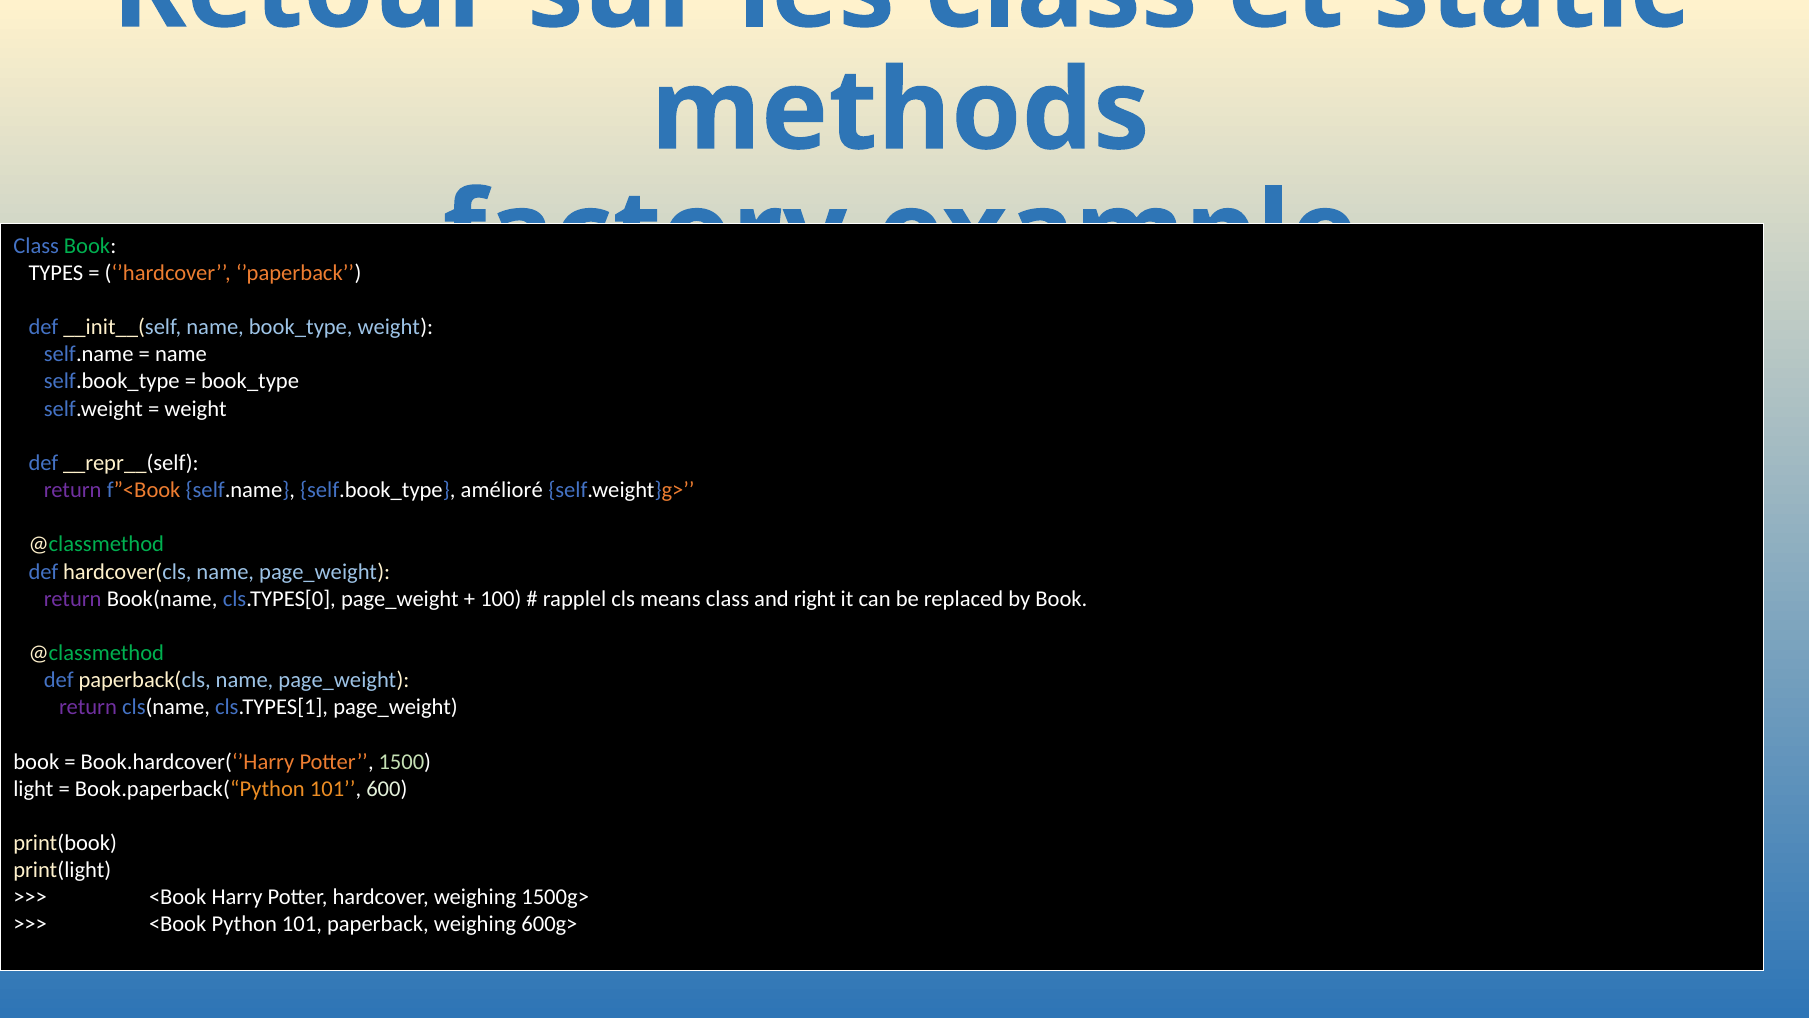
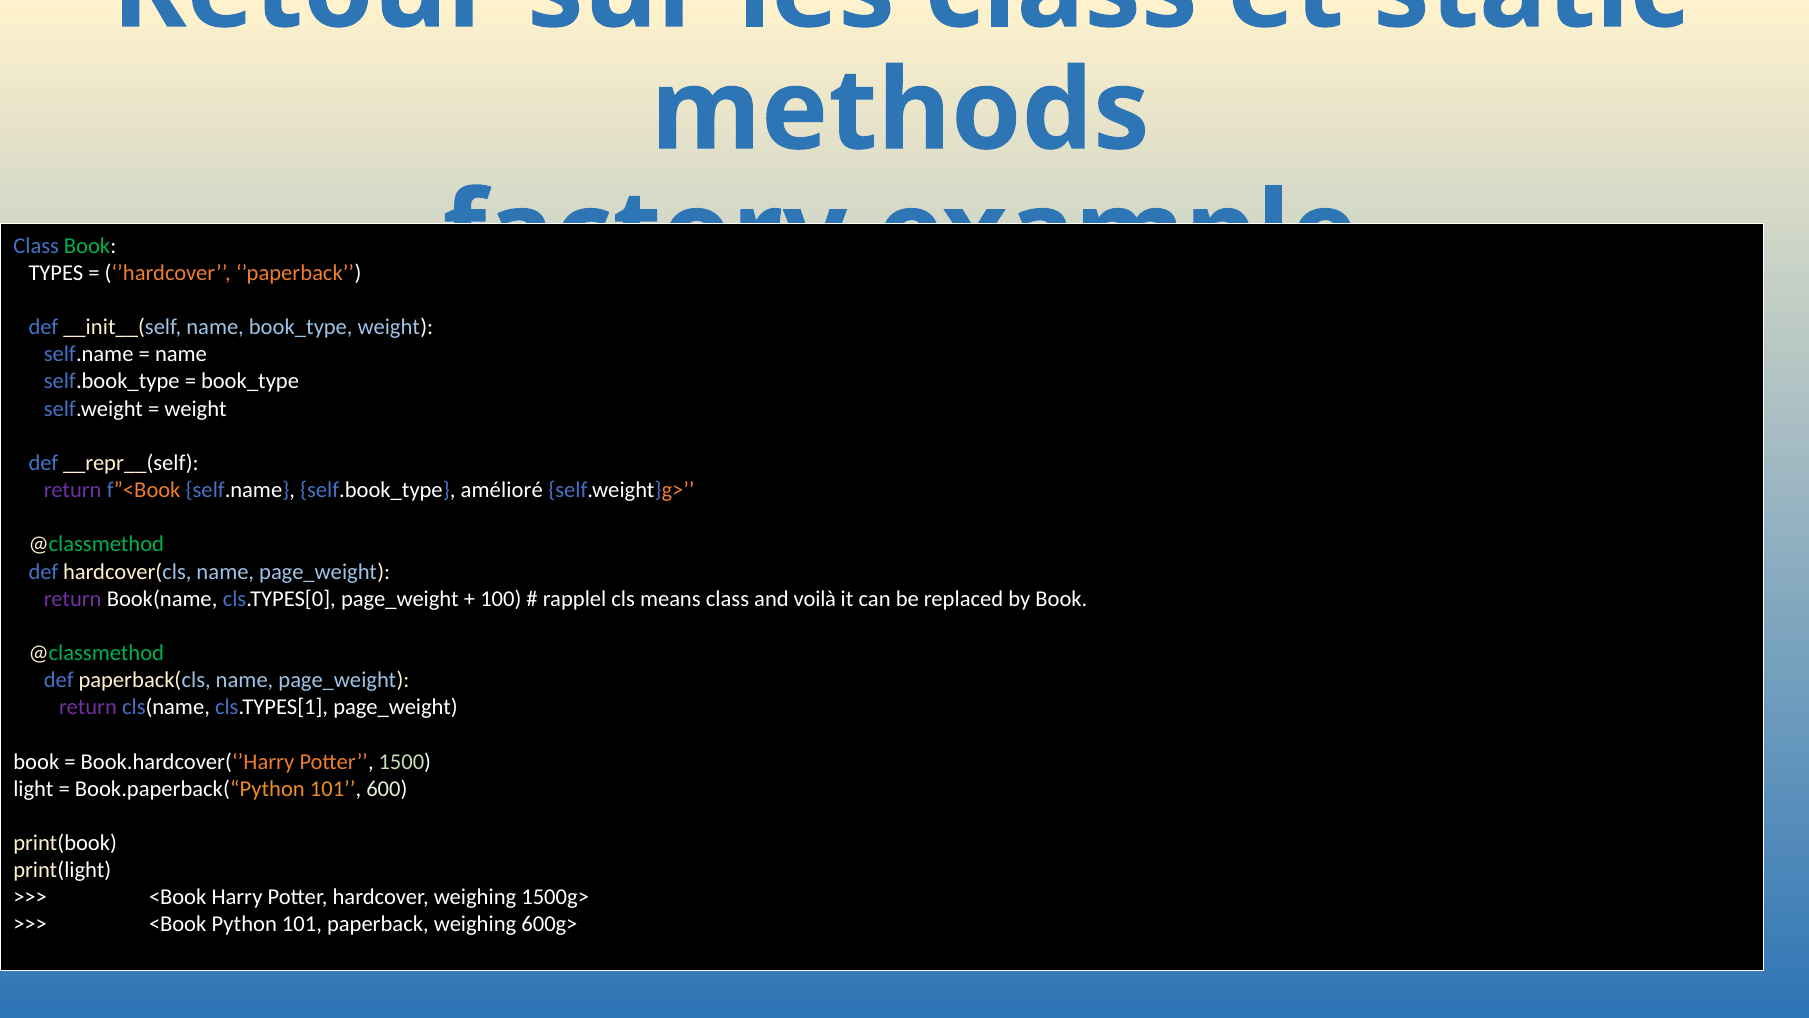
right: right -> voilà (815, 598)
